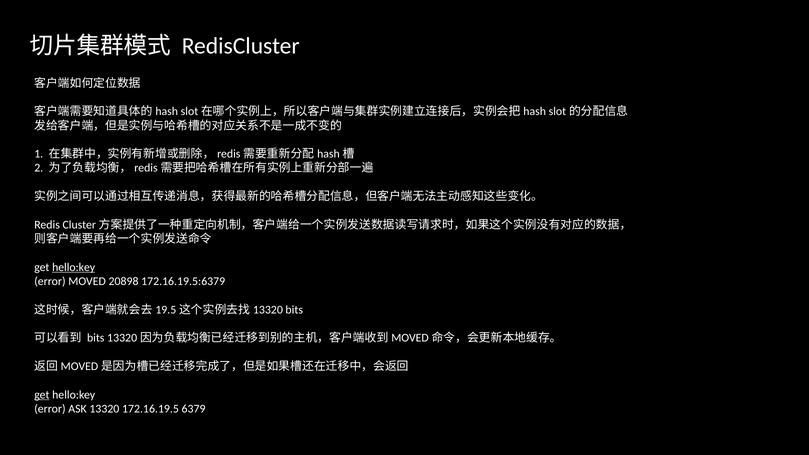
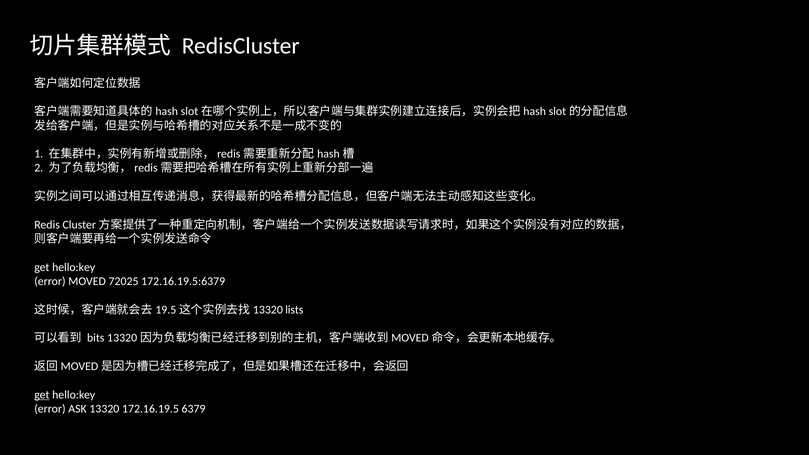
hello:key underline: present -> none (74, 267)
20898: 20898 -> 72025 (124, 281)
bits: bits -> lists (294, 310)
